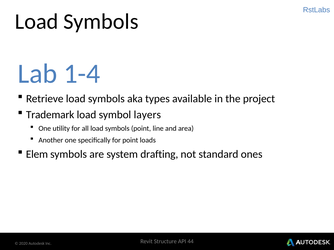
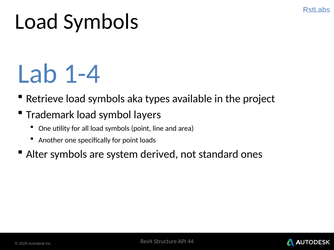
Elem: Elem -> Alter (37, 155)
drafting: drafting -> derived (159, 155)
